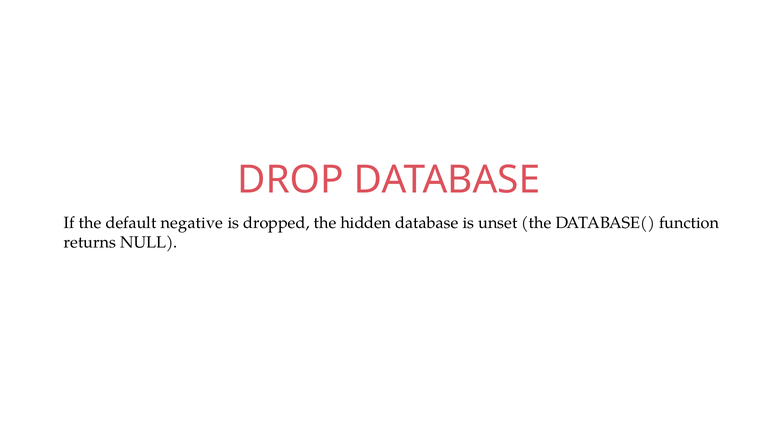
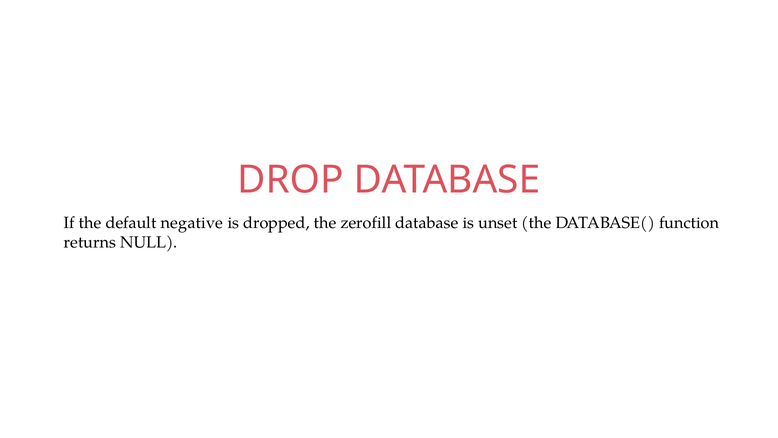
hidden: hidden -> zerofill (366, 223)
